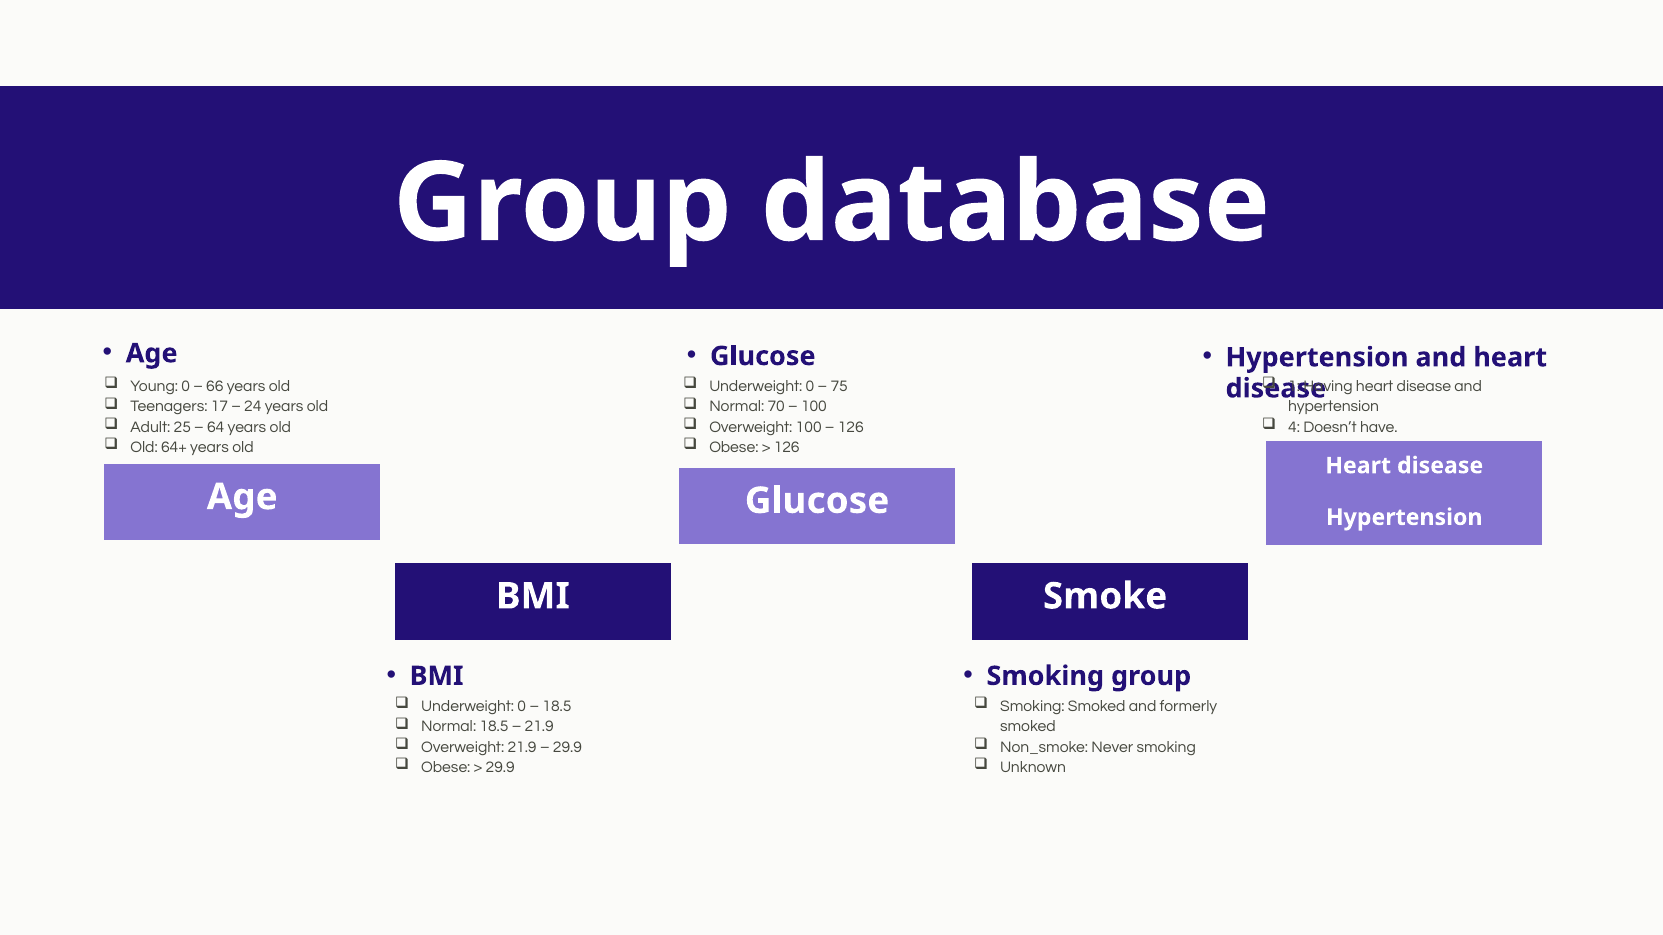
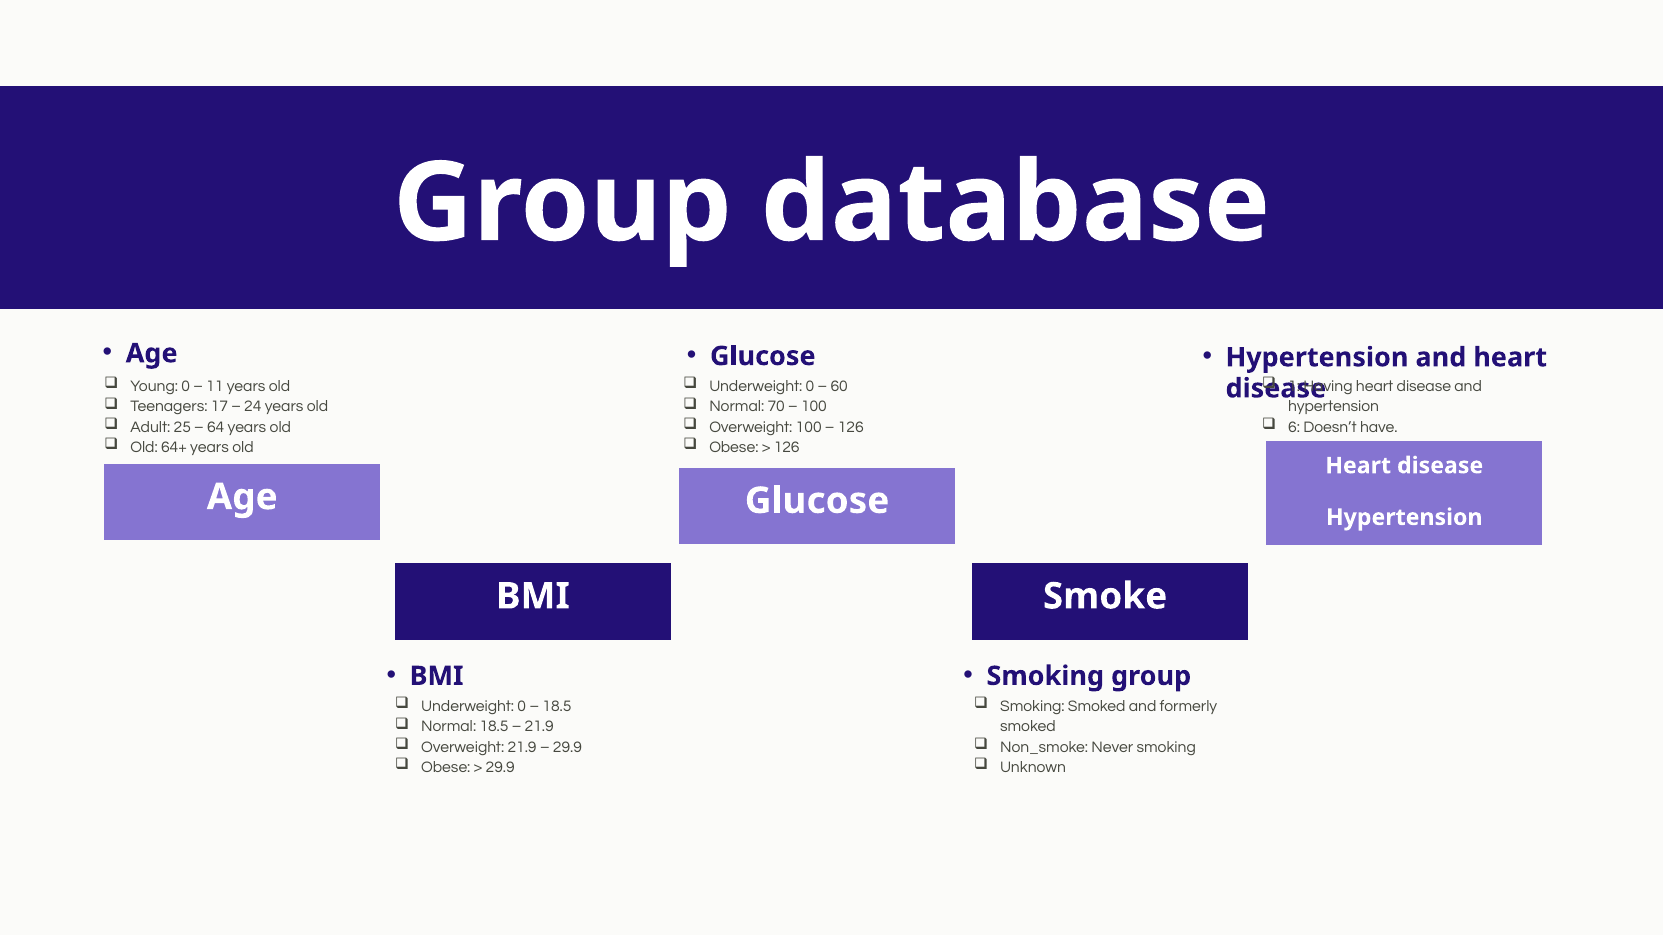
66: 66 -> 11 (215, 387)
75: 75 -> 60 (839, 387)
4: 4 -> 6 (1294, 427)
